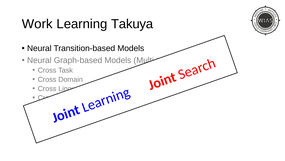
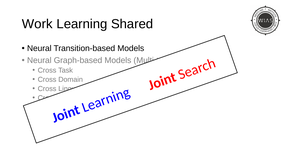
Takuya: Takuya -> Shared (132, 24)
